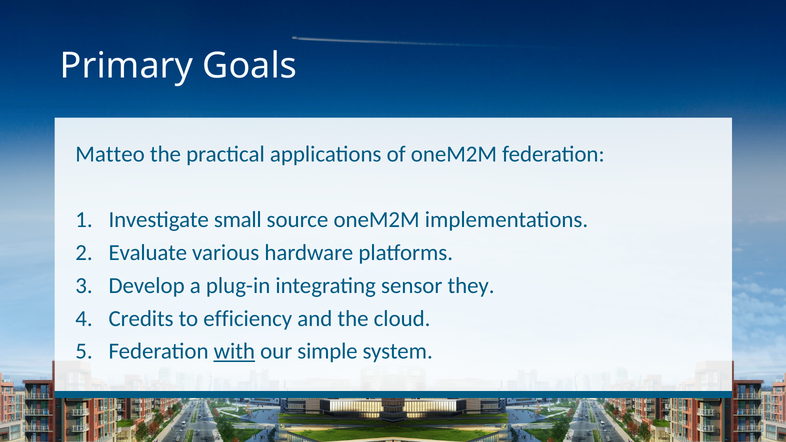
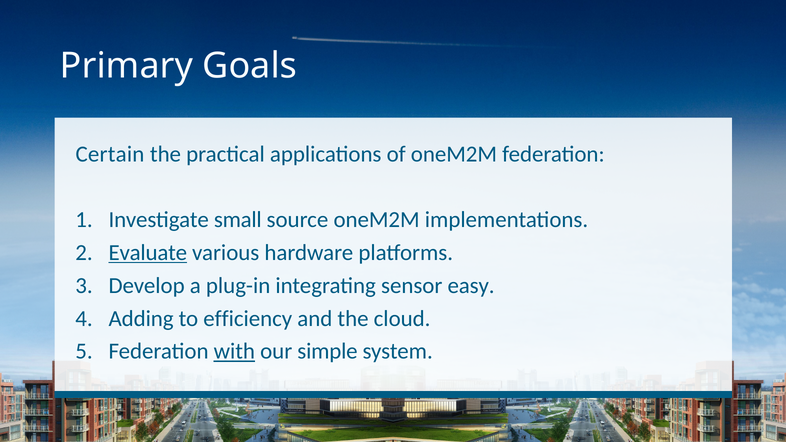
Matteo: Matteo -> Certain (110, 154)
Evaluate underline: none -> present (148, 253)
they: they -> easy (471, 286)
Credits: Credits -> Adding (141, 319)
